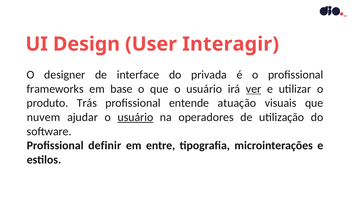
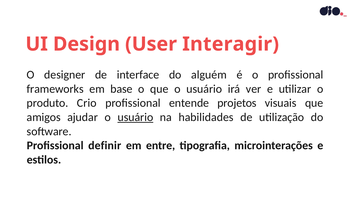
privada: privada -> alguém (209, 75)
ver underline: present -> none (254, 89)
Trás: Trás -> Crio (87, 103)
atuação: atuação -> projetos (237, 103)
nuvem: nuvem -> amigos (44, 117)
operadores: operadores -> habilidades (206, 117)
